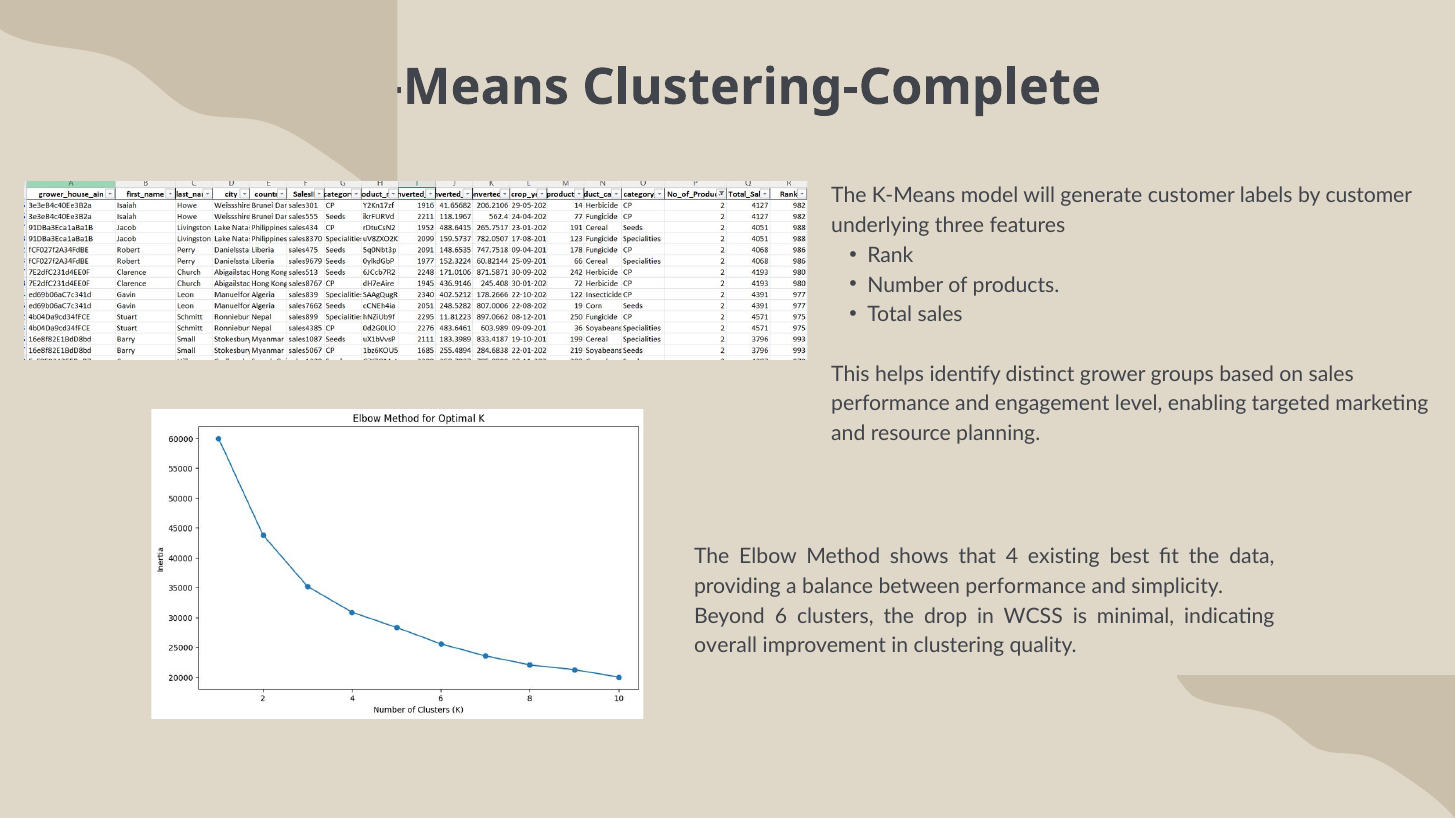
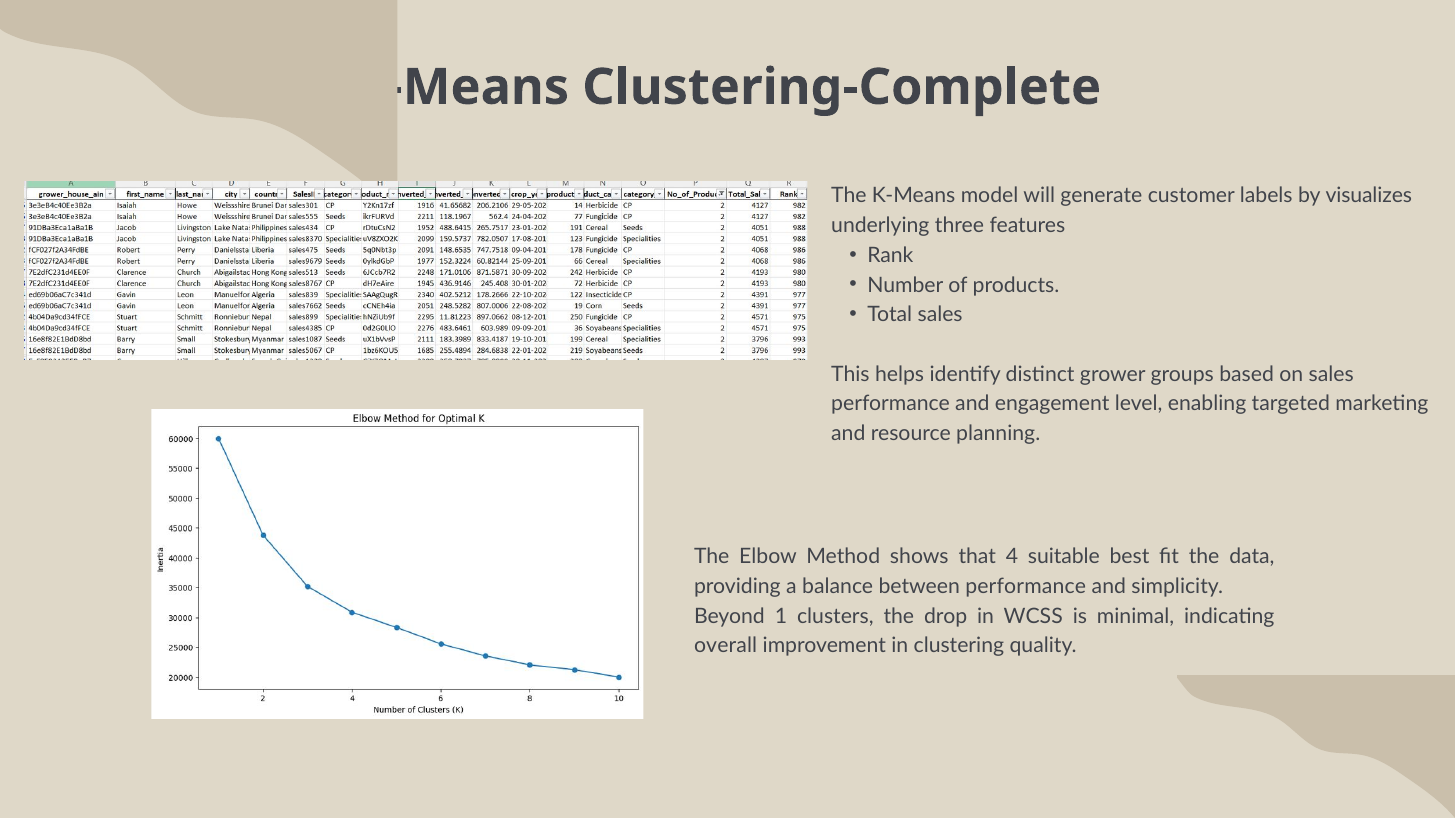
by customer: customer -> visualizes (1369, 196)
existing: existing -> suitable (1064, 557)
6: 6 -> 1 (781, 617)
